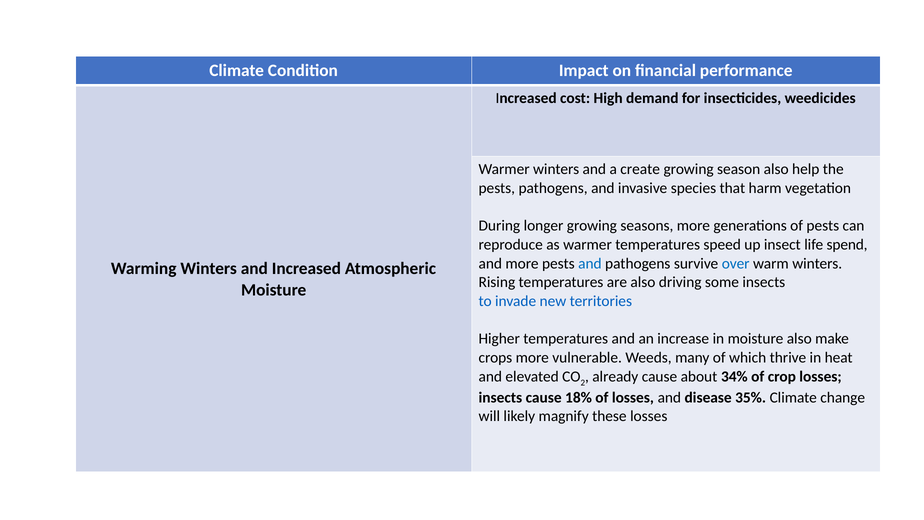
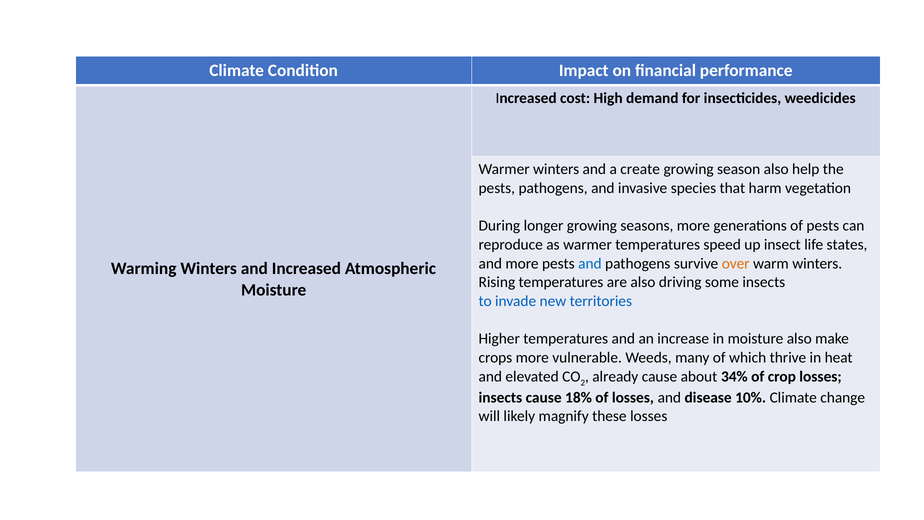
spend: spend -> states (847, 245)
over colour: blue -> orange (736, 263)
35%: 35% -> 10% (751, 397)
